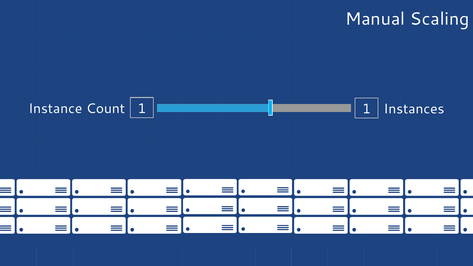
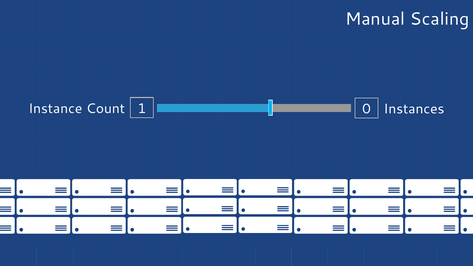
1 1: 1 -> 0 (366, 109)
